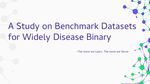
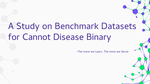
Widely: Widely -> Cannot (37, 37)
